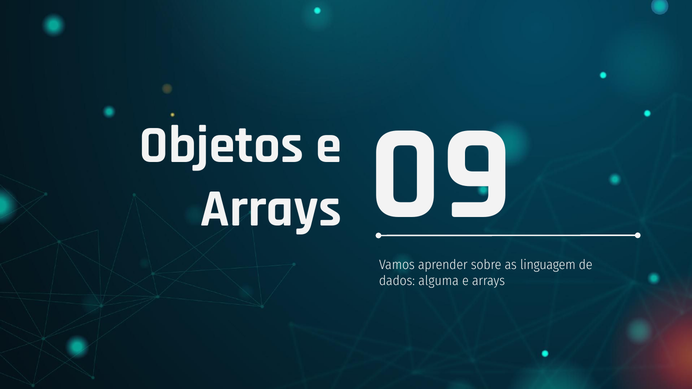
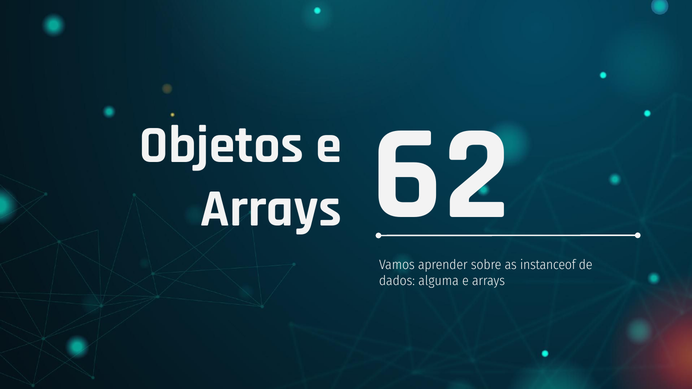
09: 09 -> 62 (441, 173)
linguagem: linguagem -> instanceof (548, 265)
